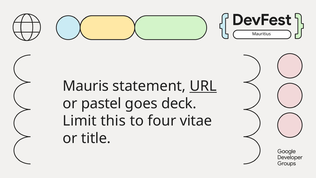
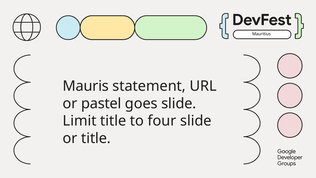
URL underline: present -> none (203, 86)
goes deck: deck -> slide (179, 103)
Limit this: this -> title (113, 121)
four vitae: vitae -> slide (196, 121)
